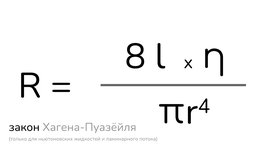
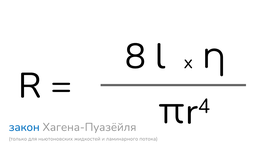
закон colour: black -> blue (24, 127)
